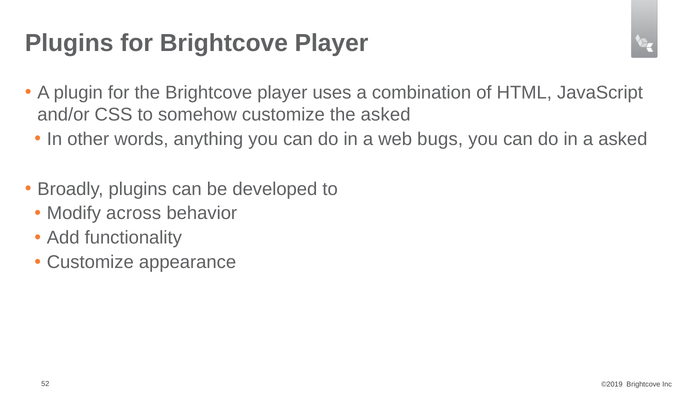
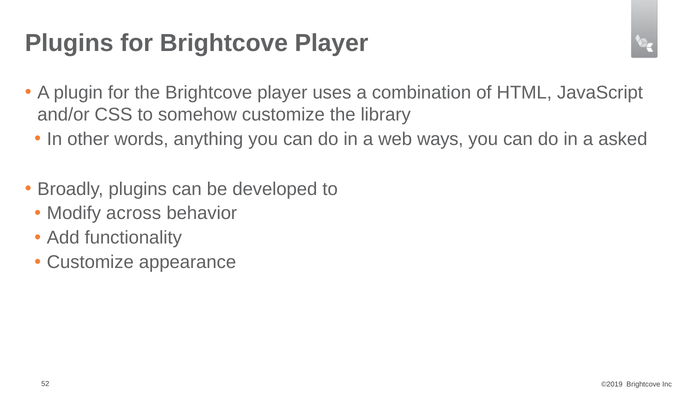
the asked: asked -> library (386, 115)
bugs: bugs -> ways (440, 139)
